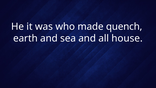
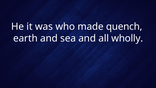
house: house -> wholly (127, 38)
